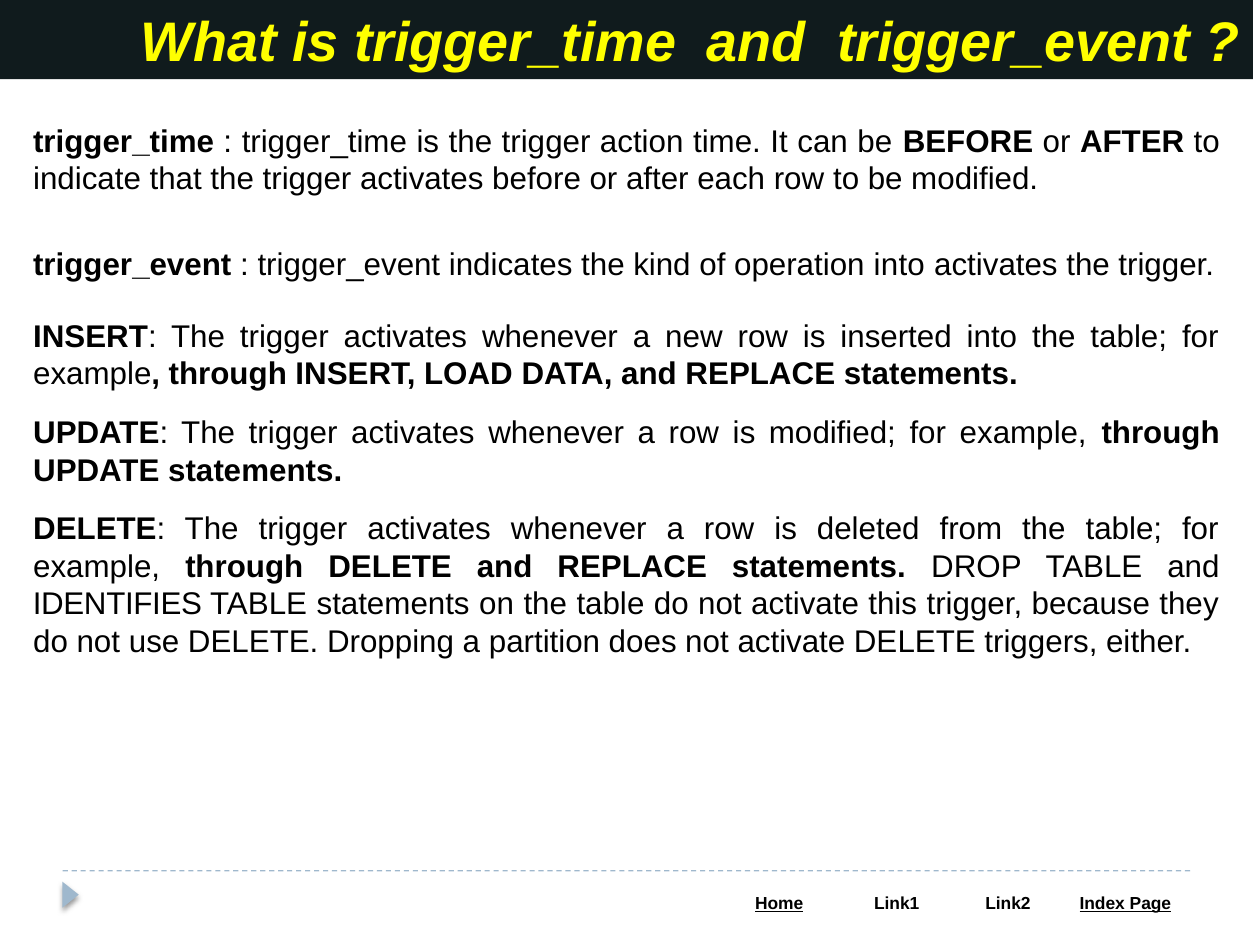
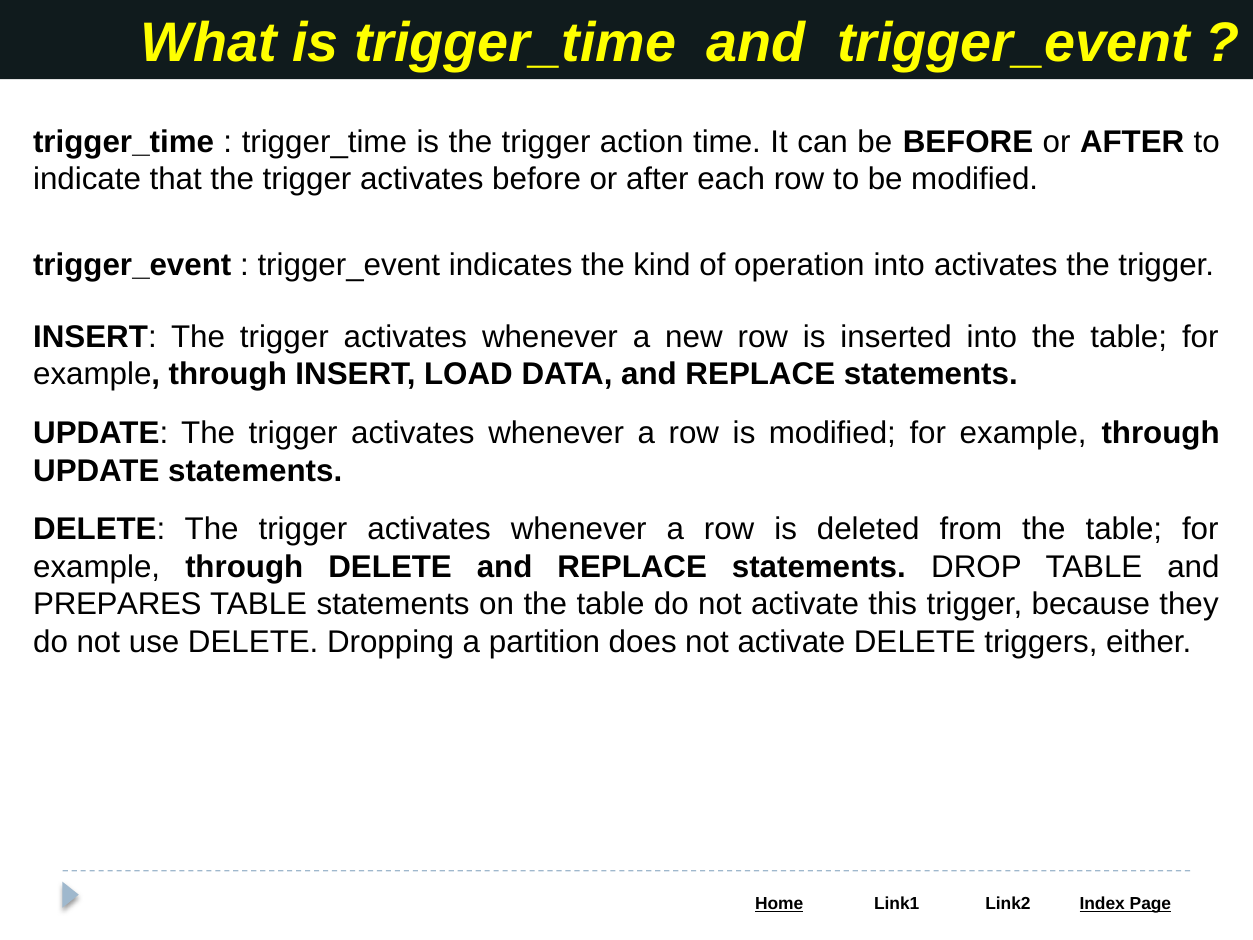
IDENTIFIES: IDENTIFIES -> PREPARES (117, 604)
